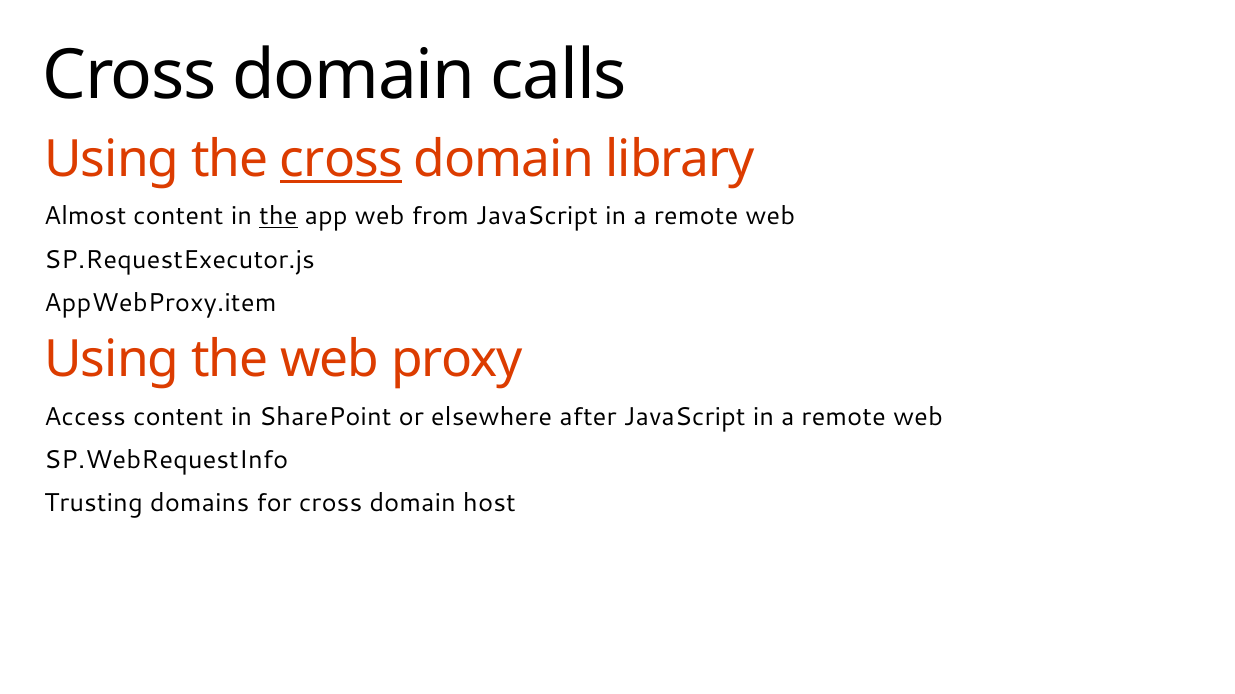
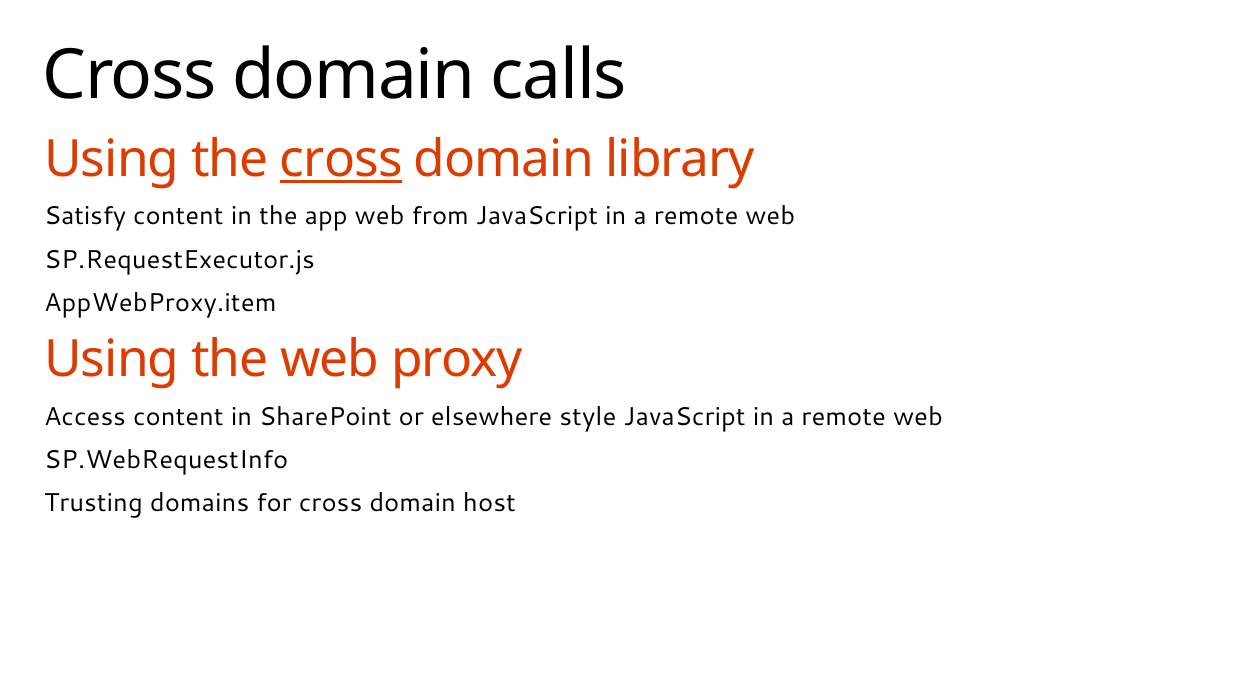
Almost: Almost -> Satisfy (85, 217)
the underline: present -> none (278, 217)
after: after -> style (588, 417)
